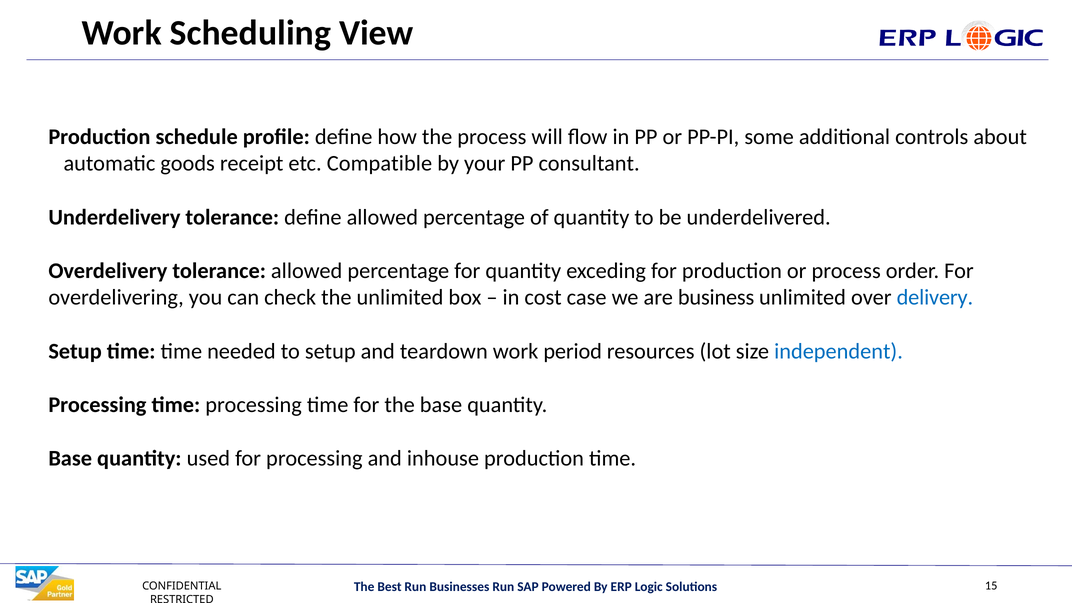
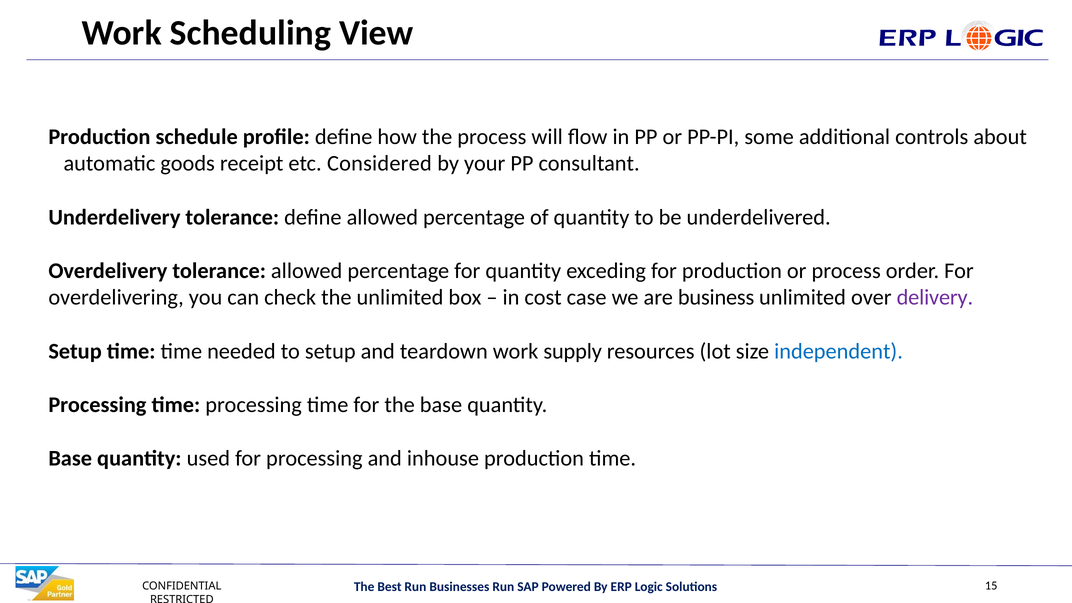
Compatible: Compatible -> Considered (379, 164)
delivery colour: blue -> purple (935, 298)
period: period -> supply (573, 351)
